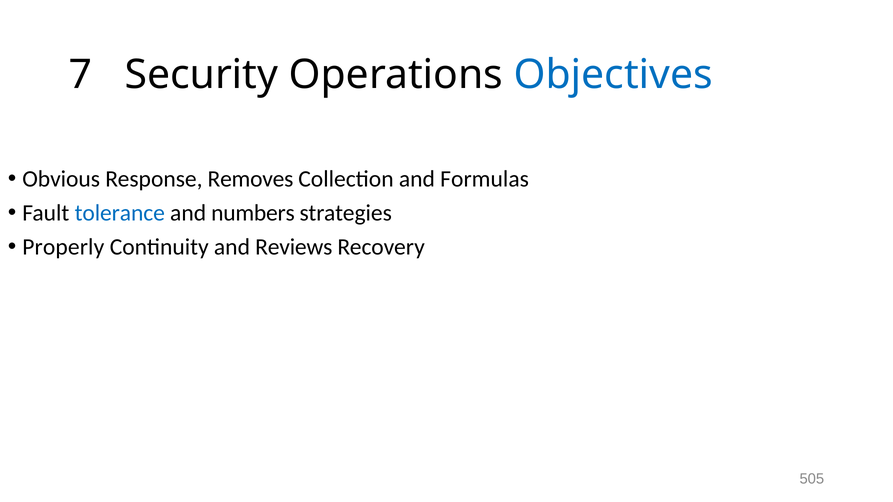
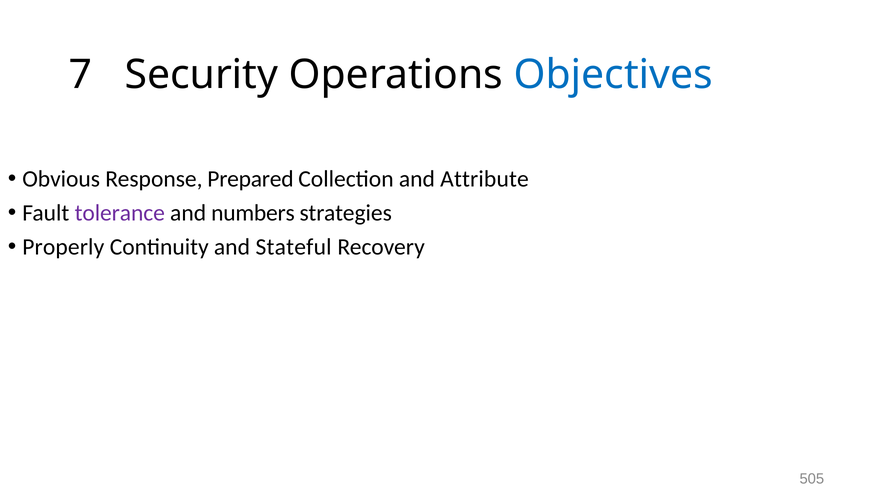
Removes: Removes -> Prepared (251, 179)
Formulas: Formulas -> Attribute (485, 179)
tolerance colour: blue -> purple (120, 213)
Reviews: Reviews -> Stateful (294, 247)
